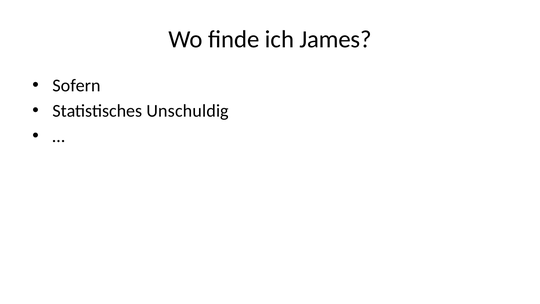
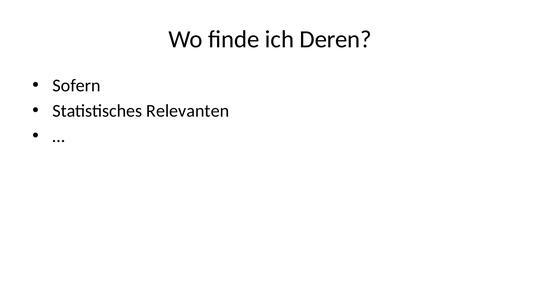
James: James -> Deren (336, 39)
Unschuldig: Unschuldig -> Relevanten (188, 111)
